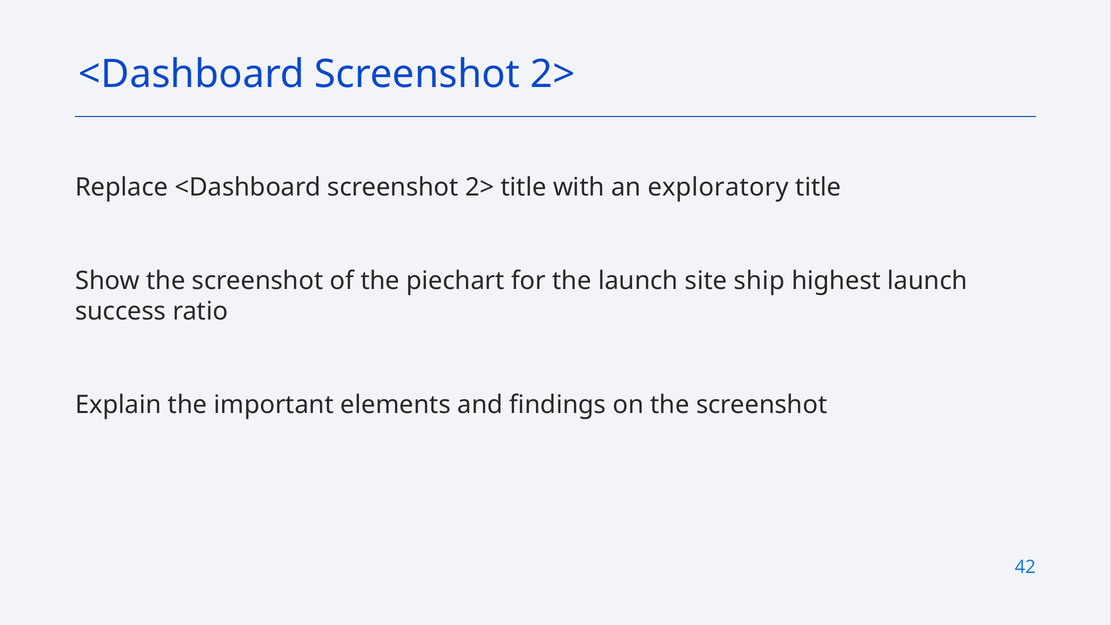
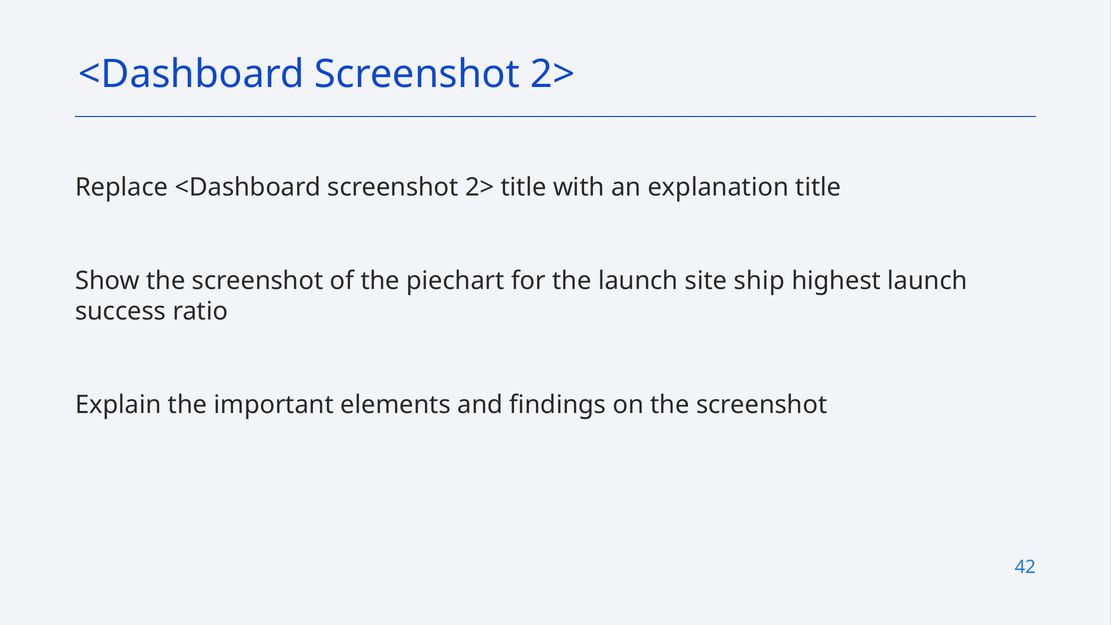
exploratory: exploratory -> explanation (718, 188)
